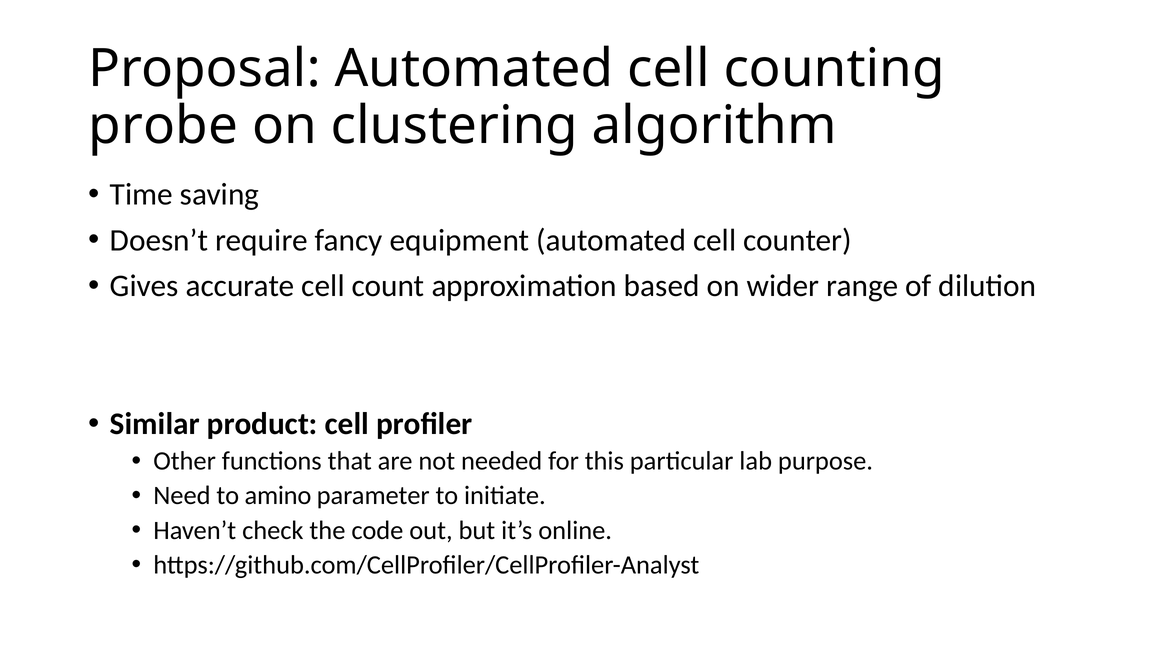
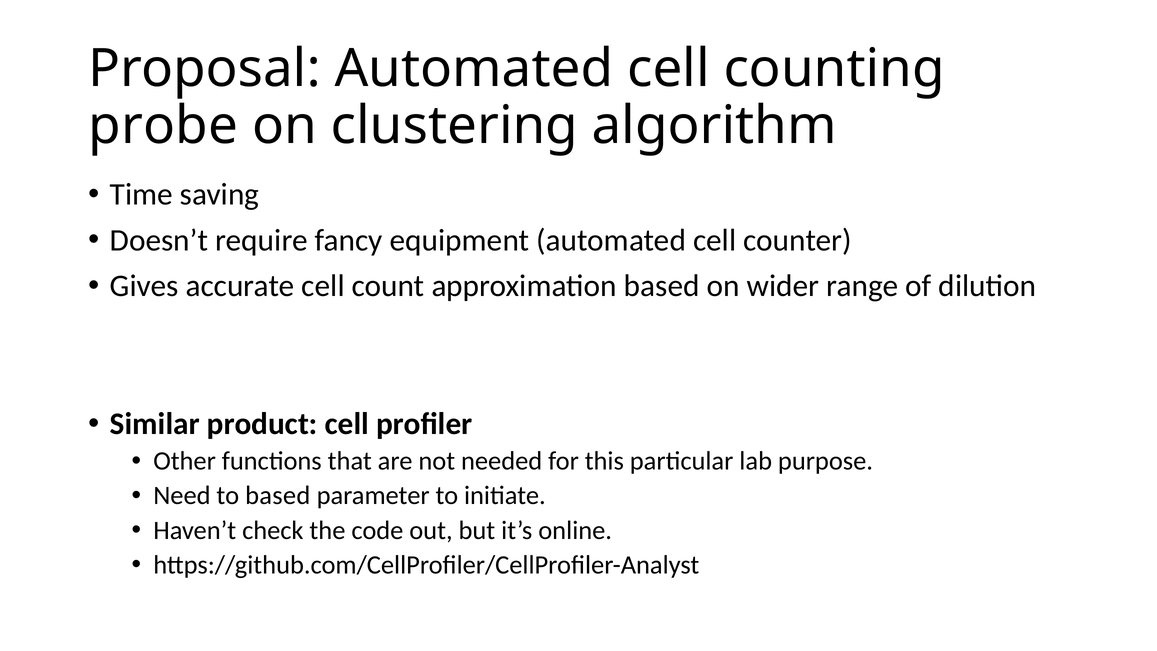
to amino: amino -> based (278, 496)
